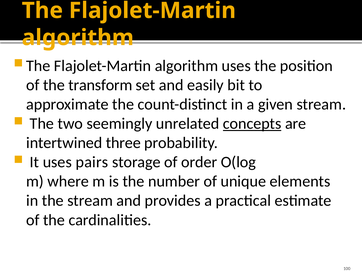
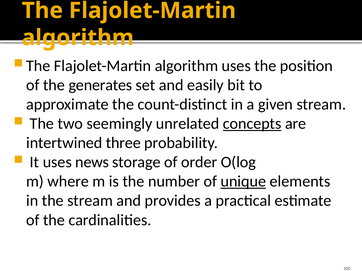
transform: transform -> generates (100, 85)
pairs: pairs -> news (92, 162)
unique underline: none -> present (243, 182)
